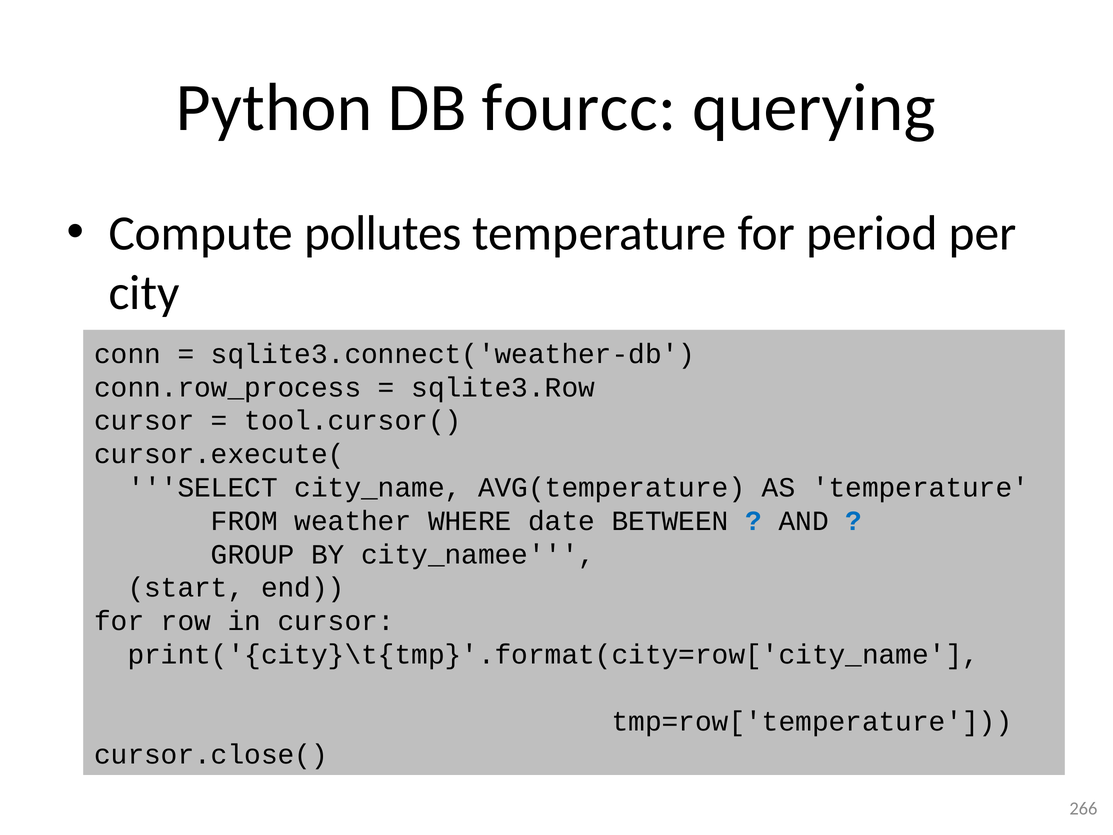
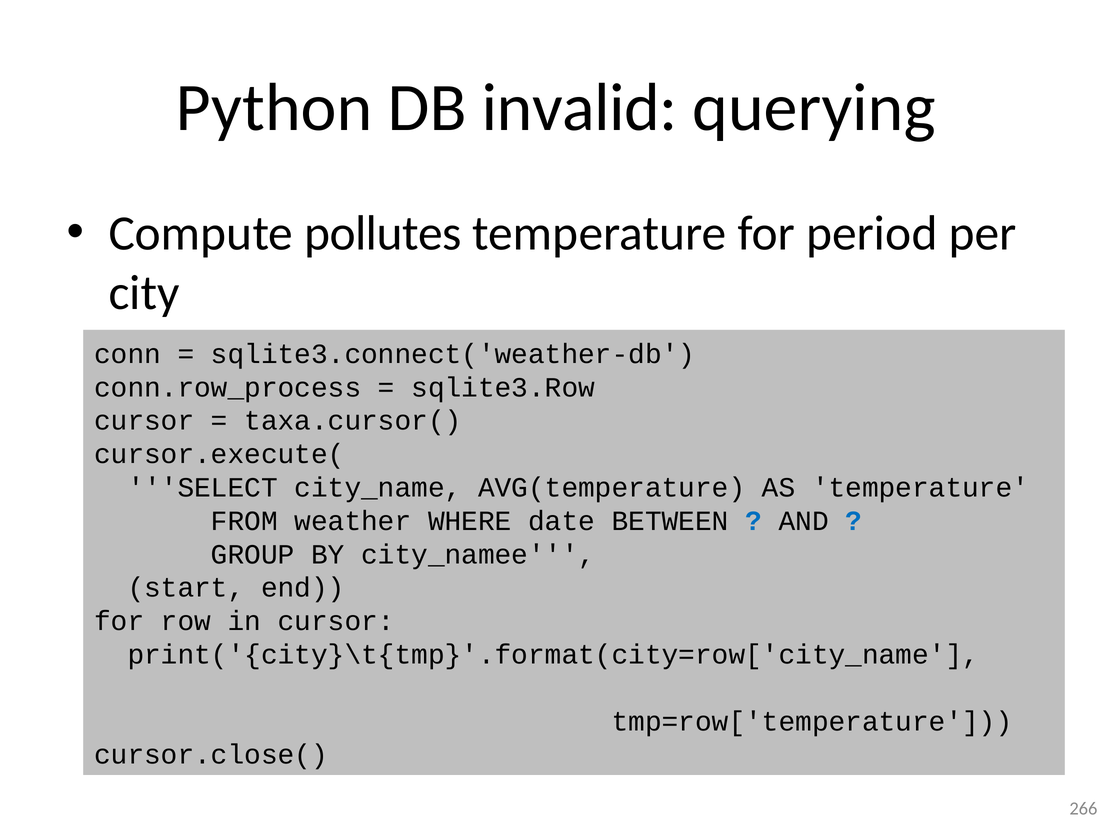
fourcc: fourcc -> invalid (580, 108)
tool.cursor(: tool.cursor( -> taxa.cursor( (353, 421)
